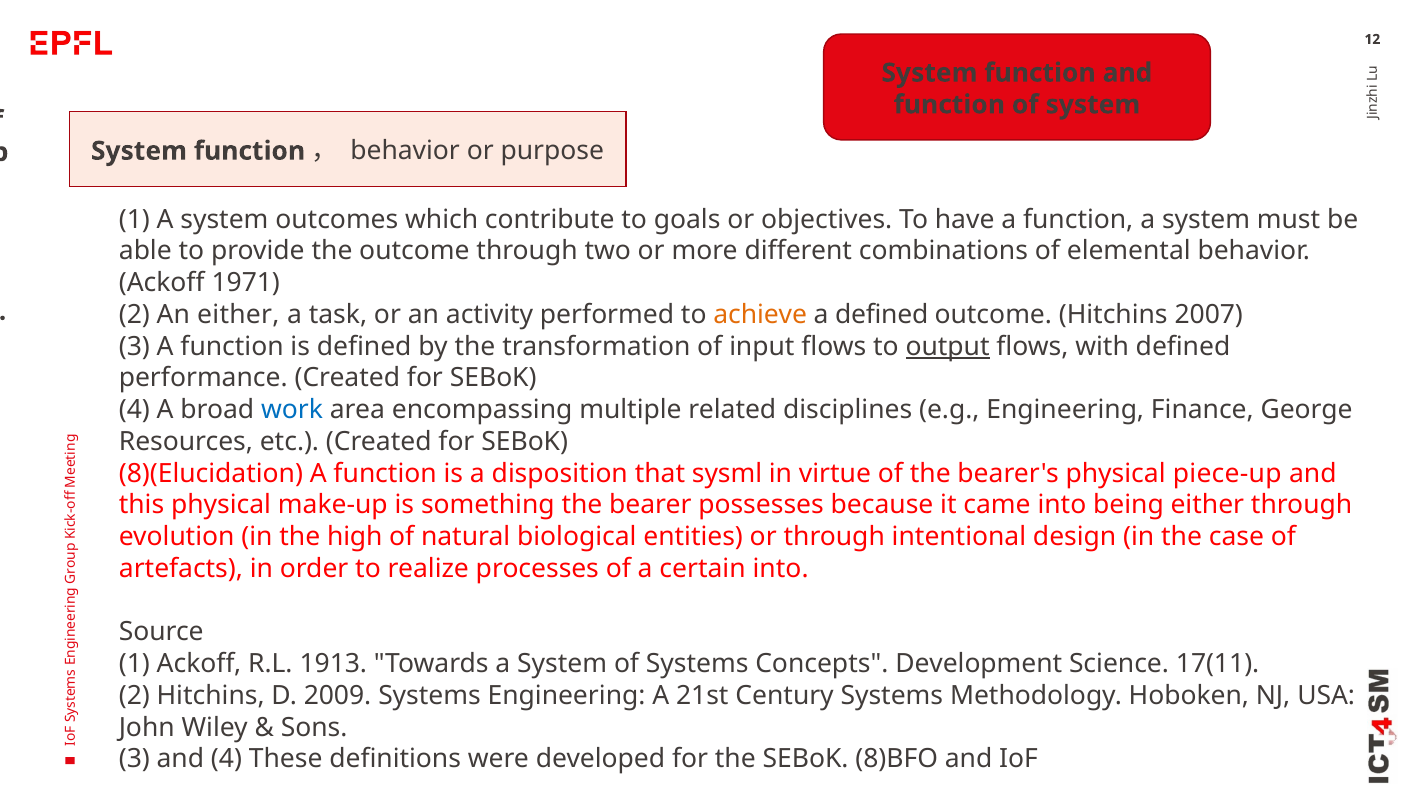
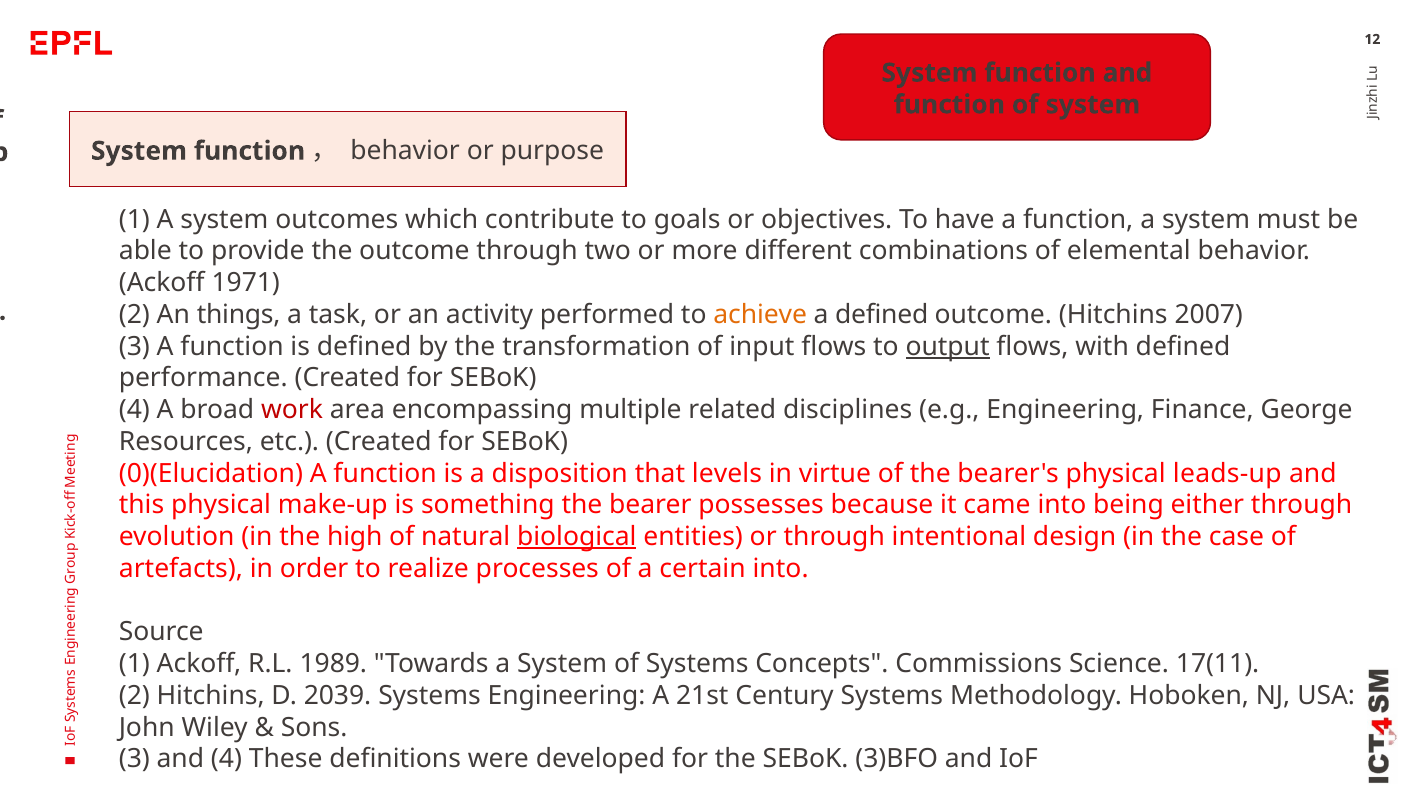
An either: either -> things (239, 315)
work colour: blue -> red (292, 410)
8)(Elucidation: 8)(Elucidation -> 0)(Elucidation (211, 474)
sysml: sysml -> levels (727, 474)
piece-up: piece-up -> leads-up (1227, 474)
biological underline: none -> present (577, 537)
1913: 1913 -> 1989 (333, 664)
Development: Development -> Commissions (979, 664)
2009: 2009 -> 2039 (338, 696)
8)BFO: 8)BFO -> 3)BFO (897, 759)
